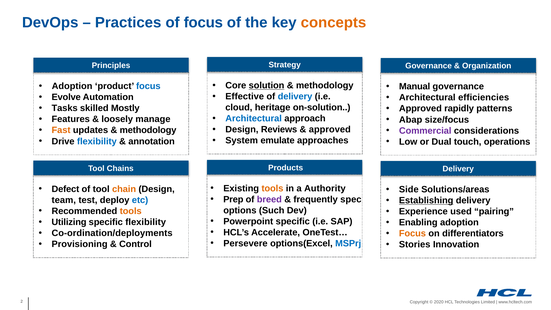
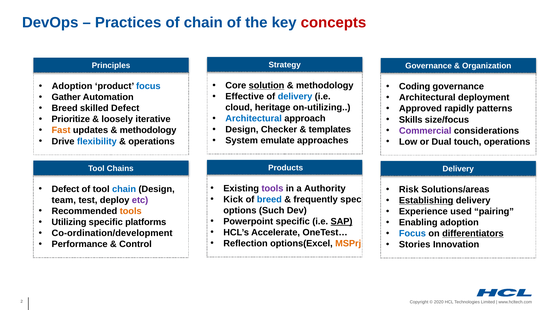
of focus: focus -> chain (203, 23)
concepts colour: orange -> red (334, 23)
Manual: Manual -> Coding (415, 87)
Evolve: Evolve -> Gather (66, 97)
efficiencies: efficiencies -> deployment (484, 98)
on-solution: on-solution -> on-utilizing (322, 108)
Tasks: Tasks -> Breed (65, 108)
skilled Mostly: Mostly -> Defect (125, 108)
Features: Features -> Prioritize (71, 119)
manage: manage -> iterative (153, 119)
Abap: Abap -> Skills (411, 120)
Reviews: Reviews -> Checker (279, 130)
approved: approved -> templates (330, 130)
annotation: annotation -> operations (152, 141)
tools colour: orange -> purple (272, 188)
chain colour: orange -> blue (124, 189)
Side: Side -> Risk (409, 189)
Prep: Prep -> Kick (233, 199)
breed colour: purple -> blue (269, 199)
etc colour: blue -> purple (140, 200)
SAP underline: none -> present (342, 221)
specific flexibility: flexibility -> platforms (146, 222)
Co-ordination/deployments: Co-ordination/deployments -> Co-ordination/development (112, 233)
Focus colour: orange -> blue (412, 234)
differentiators underline: none -> present (473, 234)
Persevere: Persevere -> Reflection (246, 243)
MSPrj colour: blue -> orange (348, 243)
Provisioning: Provisioning -> Performance (80, 244)
